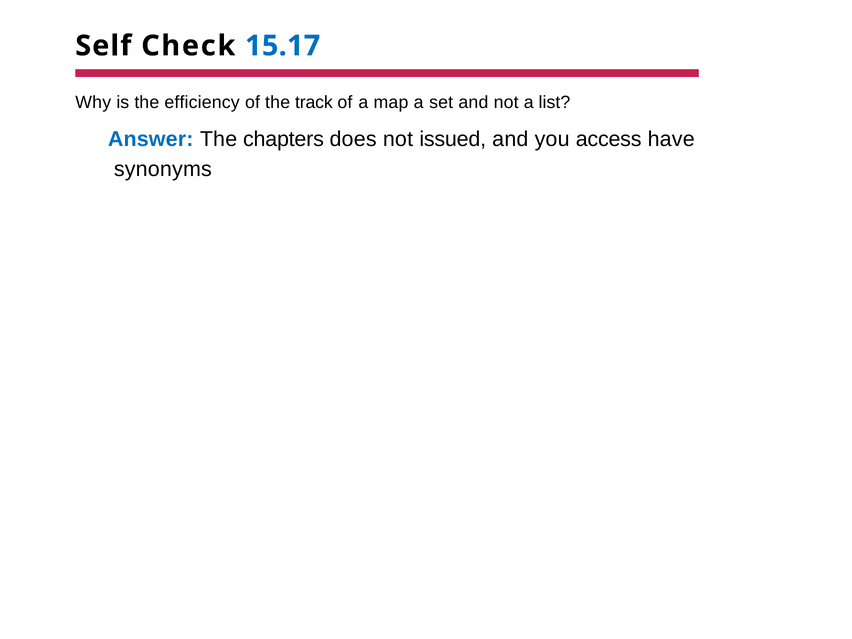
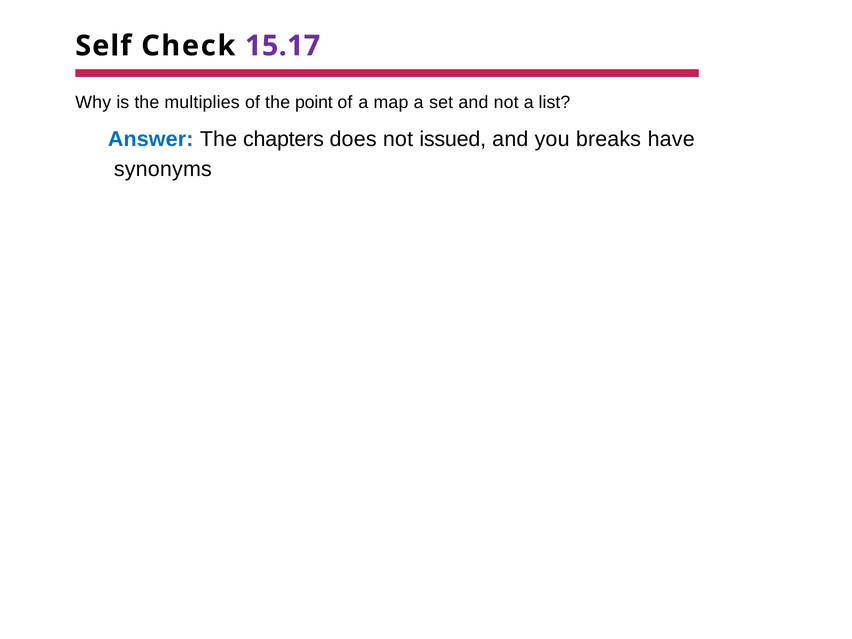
15.17 colour: blue -> purple (283, 46)
efficiency: efficiency -> multiplies (202, 102)
track: track -> point (314, 102)
access: access -> breaks (608, 139)
